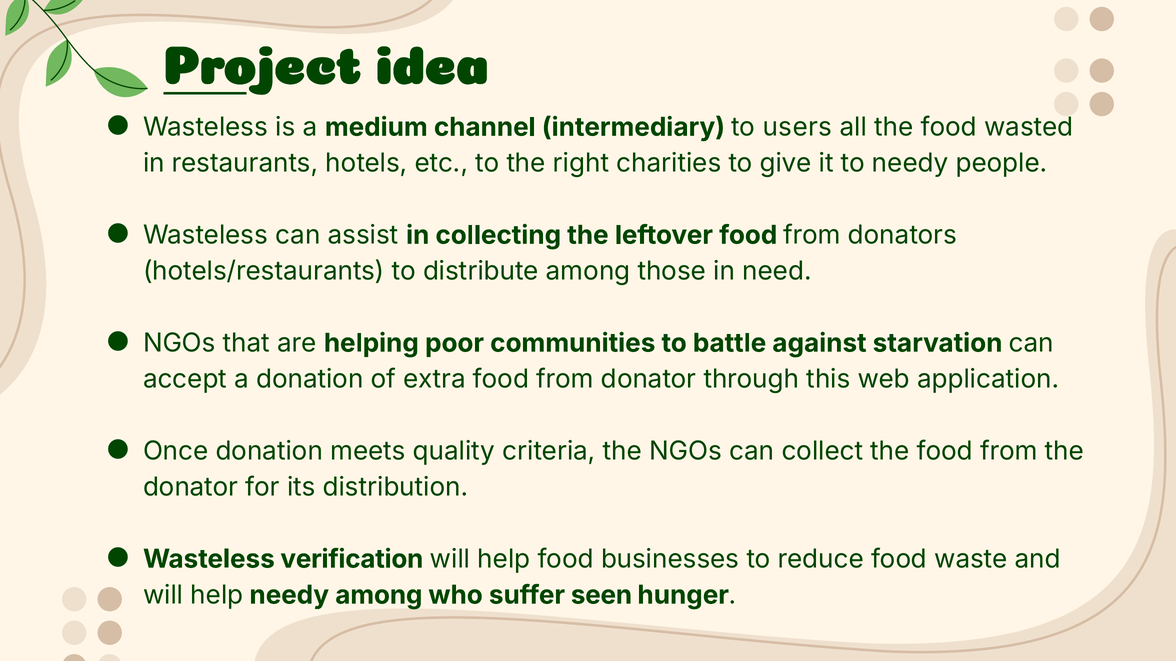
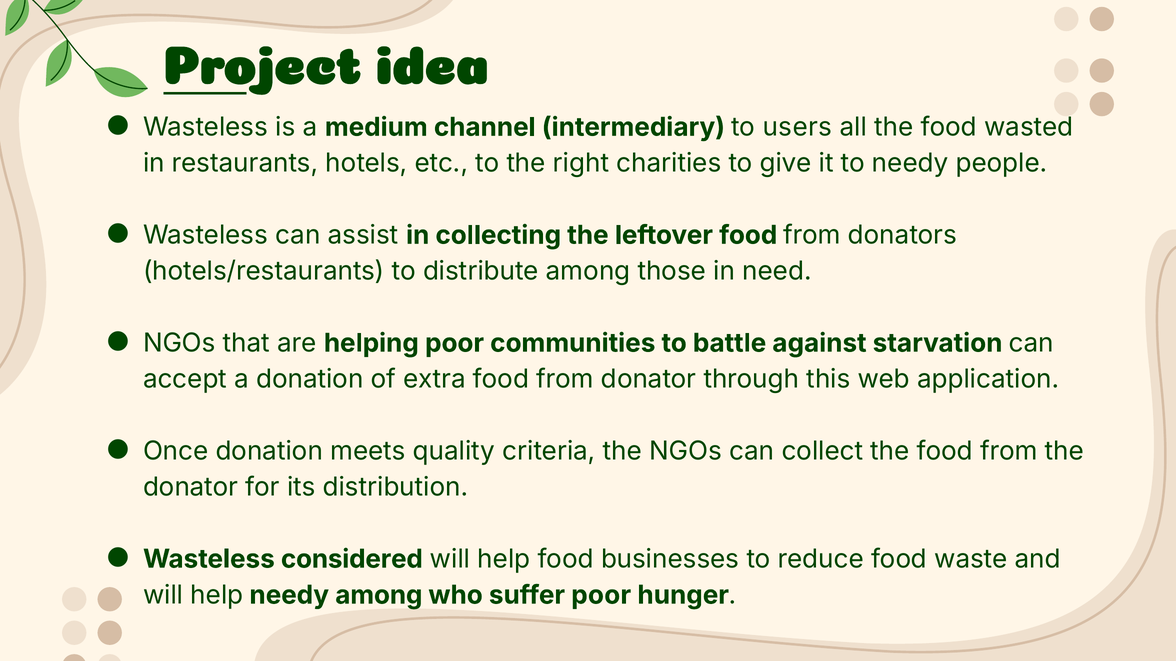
verification: verification -> considered (352, 560)
suffer seen: seen -> poor (601, 596)
